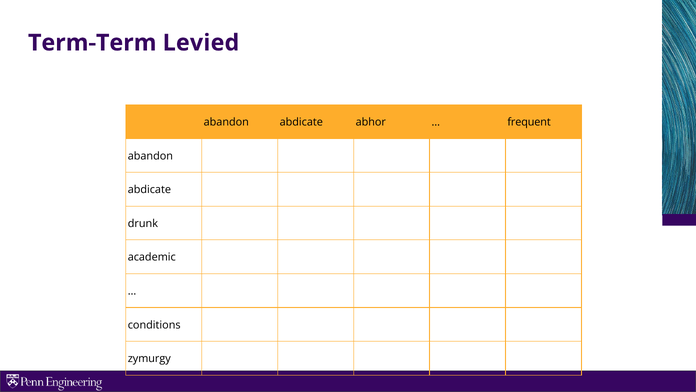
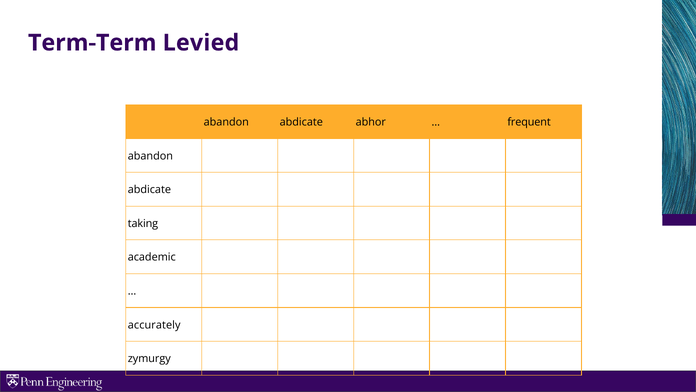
drunk: drunk -> taking (143, 223)
conditions: conditions -> accurately (154, 325)
